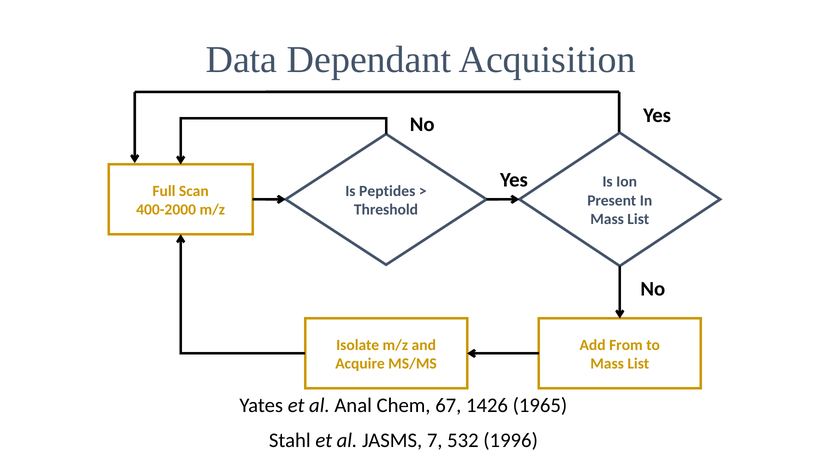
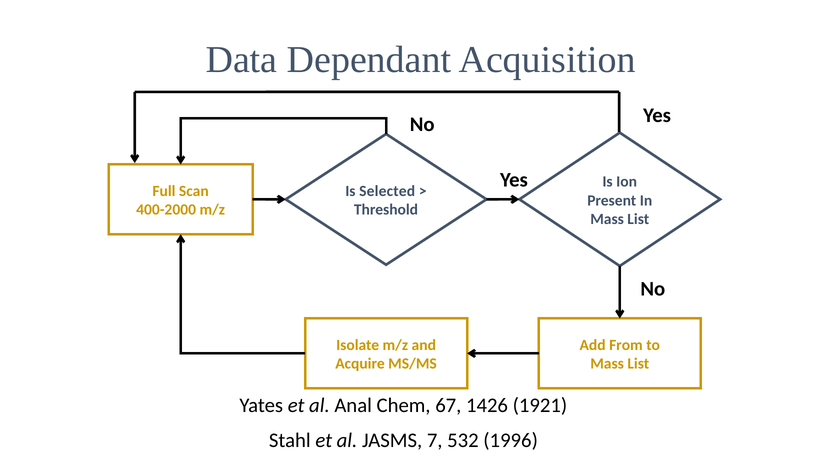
Peptides: Peptides -> Selected (387, 191)
1965: 1965 -> 1921 (540, 406)
